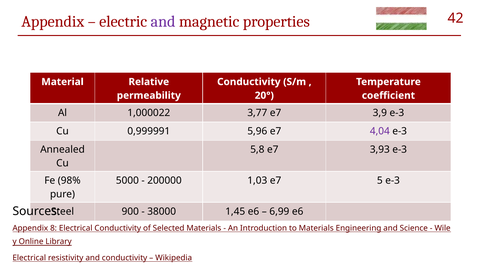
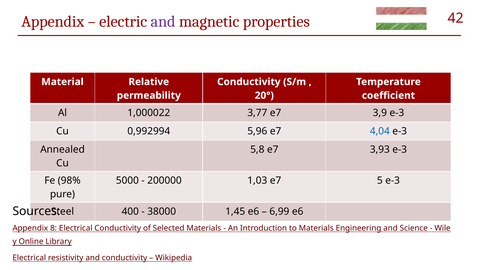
0,999991: 0,999991 -> 0,992994 (149, 131)
4,04 colour: purple -> blue (380, 131)
900: 900 -> 400 (130, 212)
